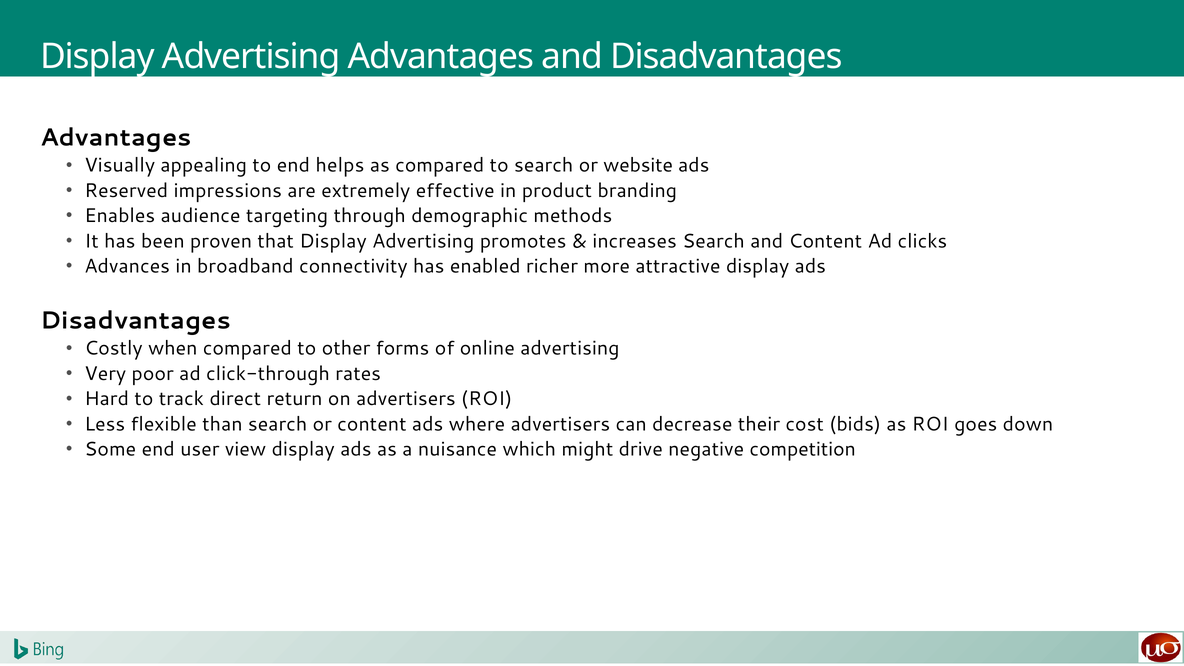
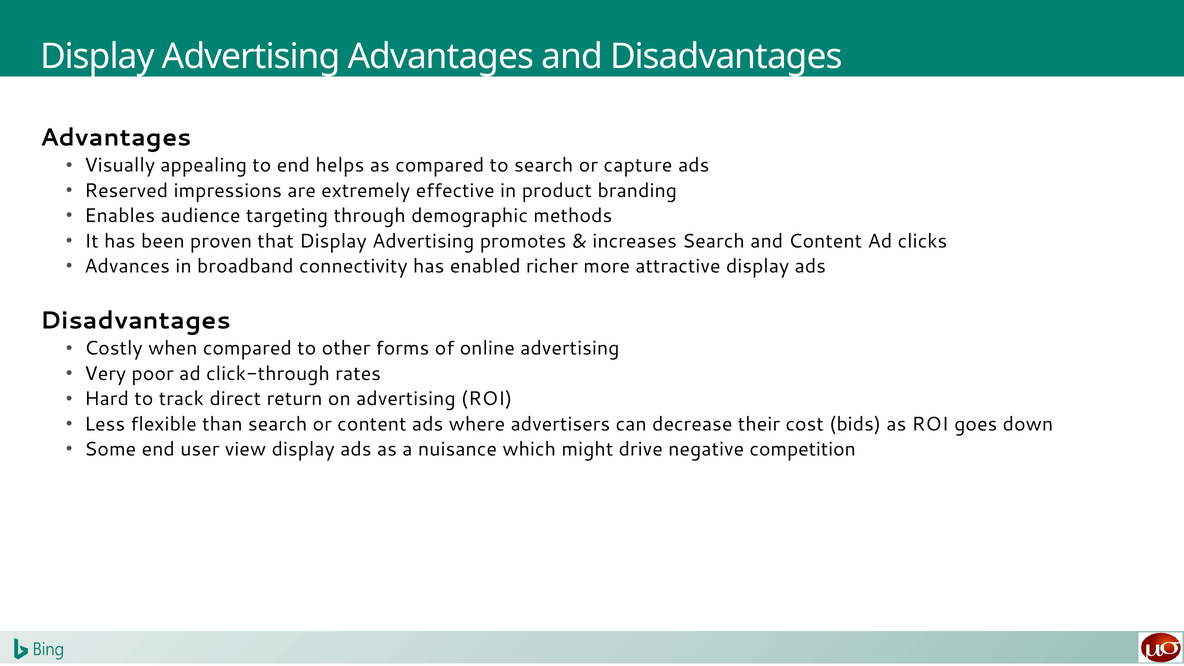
website: website -> capture (638, 165)
on advertisers: advertisers -> advertising (406, 399)
